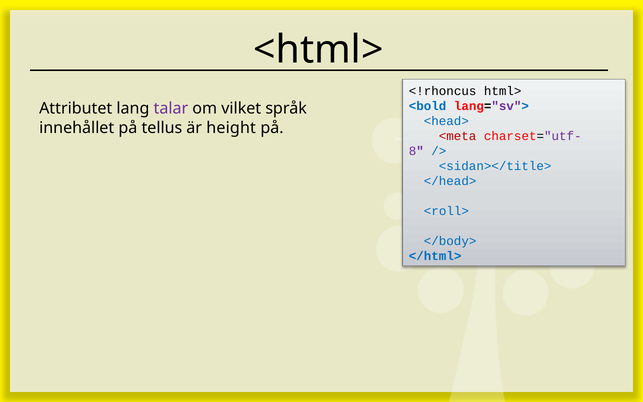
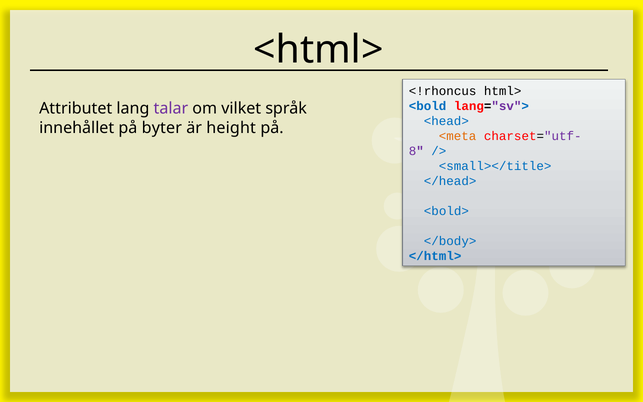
tellus: tellus -> byter (162, 128)
<meta colour: red -> orange (458, 136)
<sidan></title>: <sidan></title> -> <small></title> (495, 166)
<roll>: <roll> -> <bold> (446, 211)
